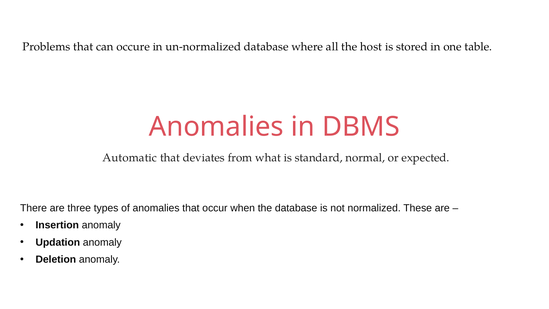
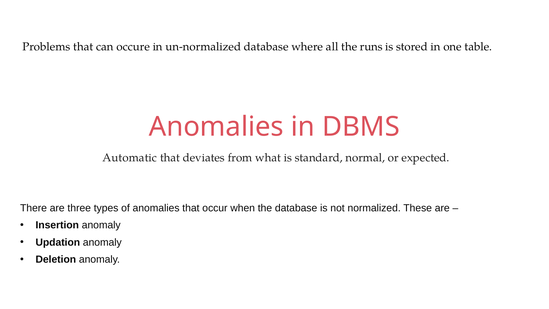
host: host -> runs (371, 47)
